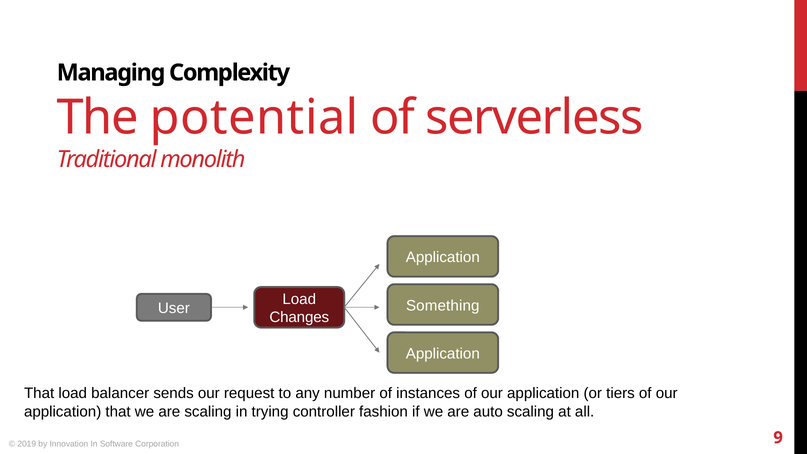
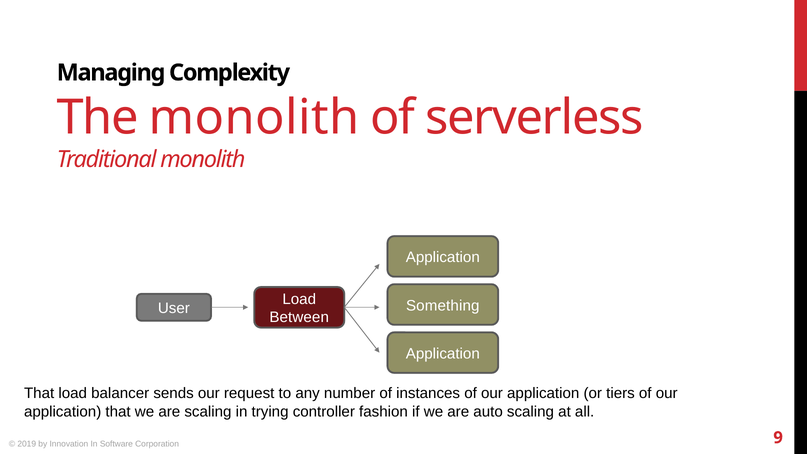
The potential: potential -> monolith (254, 118)
Changes: Changes -> Between (299, 317)
